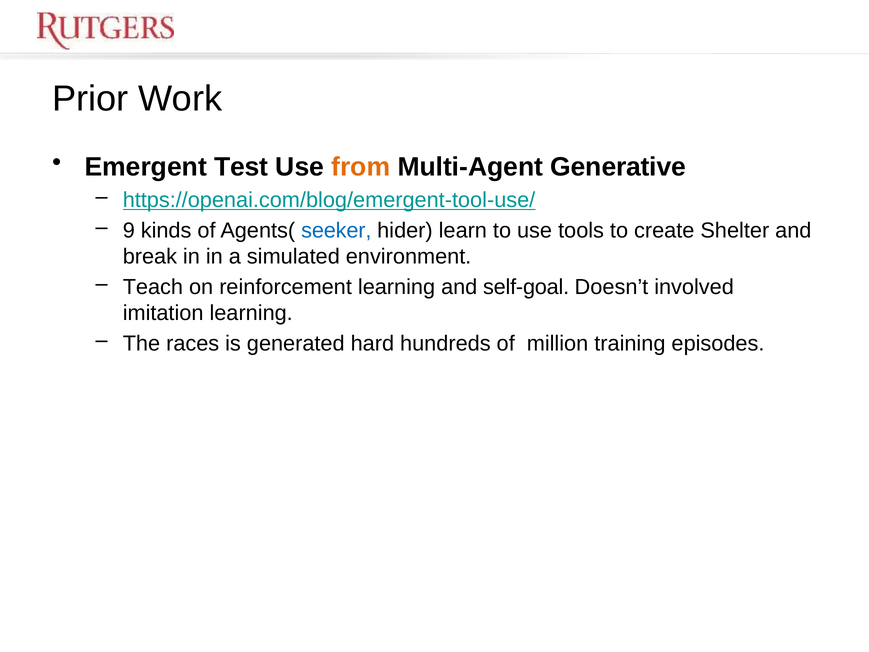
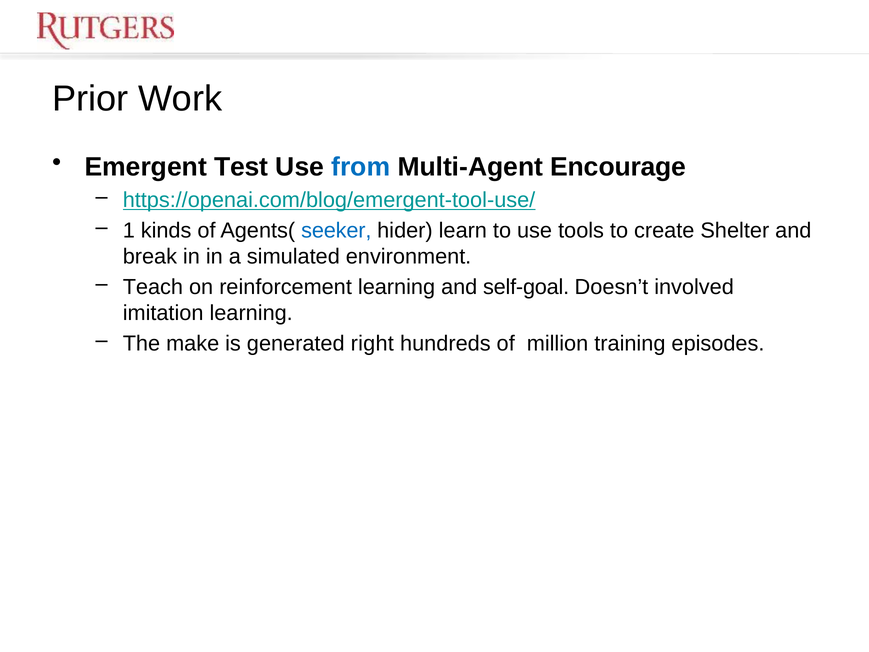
from colour: orange -> blue (361, 167)
Generative: Generative -> Encourage (618, 167)
9: 9 -> 1 (129, 230)
races: races -> make (193, 343)
hard: hard -> right (372, 343)
